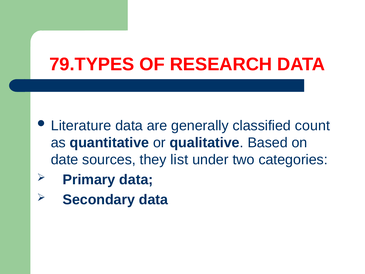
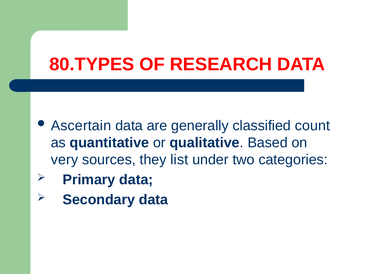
79.TYPES: 79.TYPES -> 80.TYPES (92, 64)
Literature: Literature -> Ascertain (81, 126)
date: date -> very (64, 160)
